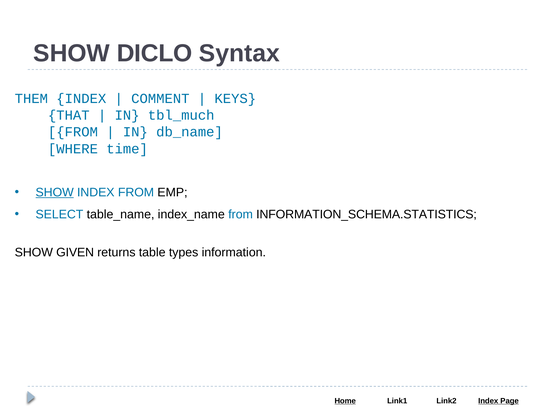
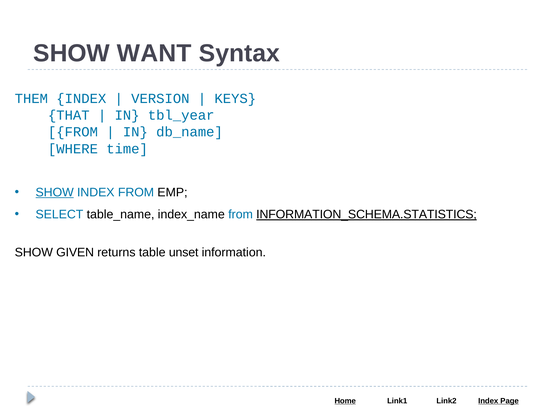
DICLO: DICLO -> WANT (154, 53)
COMMENT: COMMENT -> VERSION (160, 99)
tbl_much: tbl_much -> tbl_year (181, 115)
INFORMATION_SCHEMA.STATISTICS underline: none -> present (367, 214)
types: types -> unset (184, 252)
